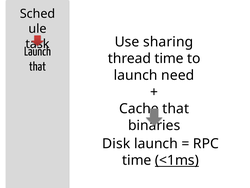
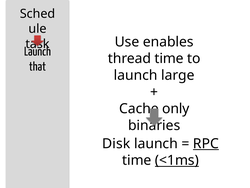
sharing: sharing -> enables (168, 42)
need: need -> large (178, 75)
that: that -> only (176, 108)
RPC underline: none -> present (206, 143)
